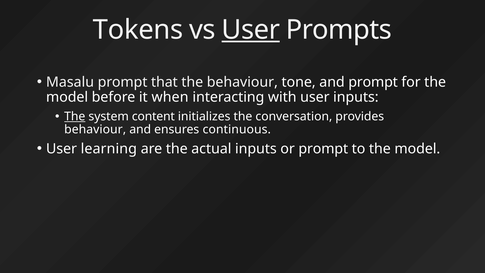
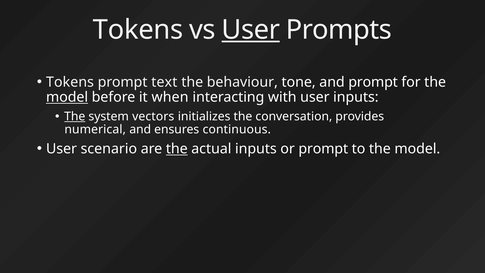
Masalu: Masalu -> Tokens (70, 82)
that: that -> text (164, 82)
model underline: none -> present (67, 97)
content: content -> vectors (153, 116)
behaviour: behaviour -> numerical (95, 130)
learning: learning -> scenario (109, 149)
the underline: none -> present (177, 149)
